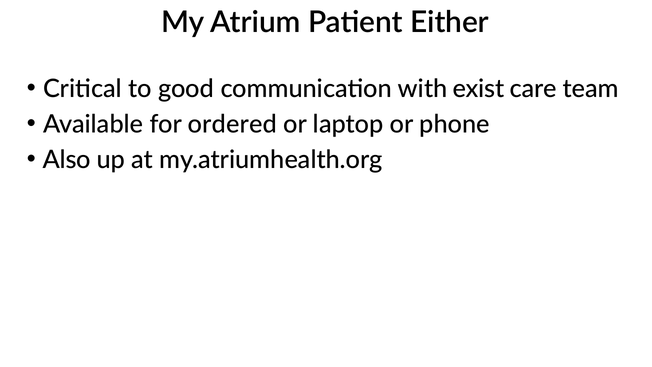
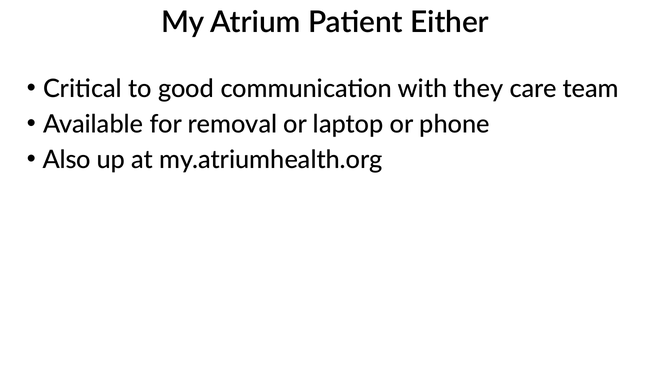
exist: exist -> they (478, 89)
ordered: ordered -> removal (232, 124)
